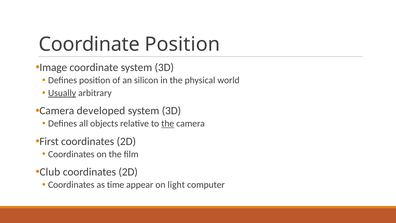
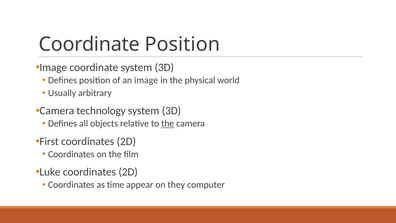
an silicon: silicon -> image (146, 80)
Usually underline: present -> none (62, 93)
developed: developed -> technology (101, 111)
Club: Club -> Luke (50, 172)
light: light -> they (176, 185)
